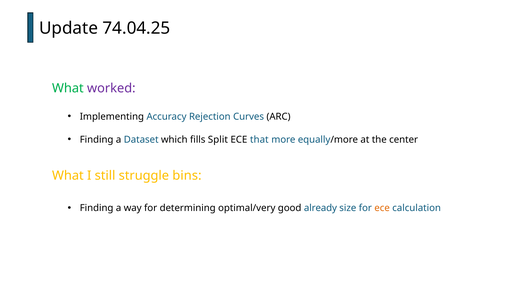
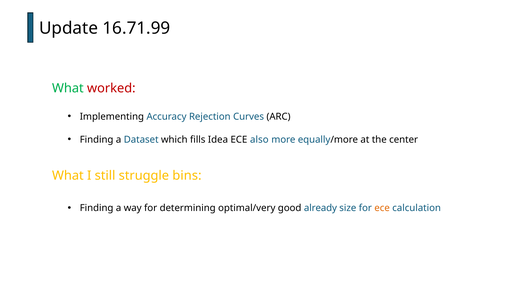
74.04.25: 74.04.25 -> 16.71.99 (136, 28)
worked colour: purple -> red (111, 89)
Split: Split -> Idea (218, 140)
that: that -> also (259, 140)
